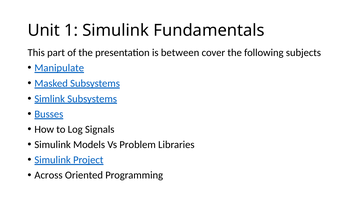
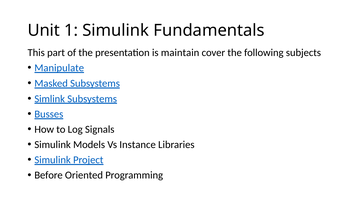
between: between -> maintain (180, 52)
Problem: Problem -> Instance (138, 144)
Across: Across -> Before (49, 175)
